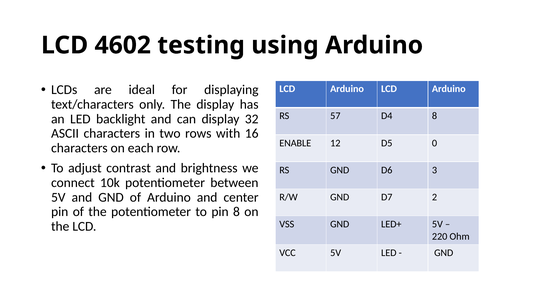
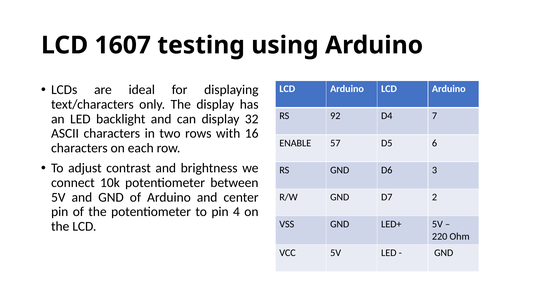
4602: 4602 -> 1607 (123, 45)
57: 57 -> 92 (335, 116)
D4 8: 8 -> 7 (435, 116)
12: 12 -> 57 (335, 143)
0: 0 -> 6 (435, 143)
pin 8: 8 -> 4 (236, 212)
